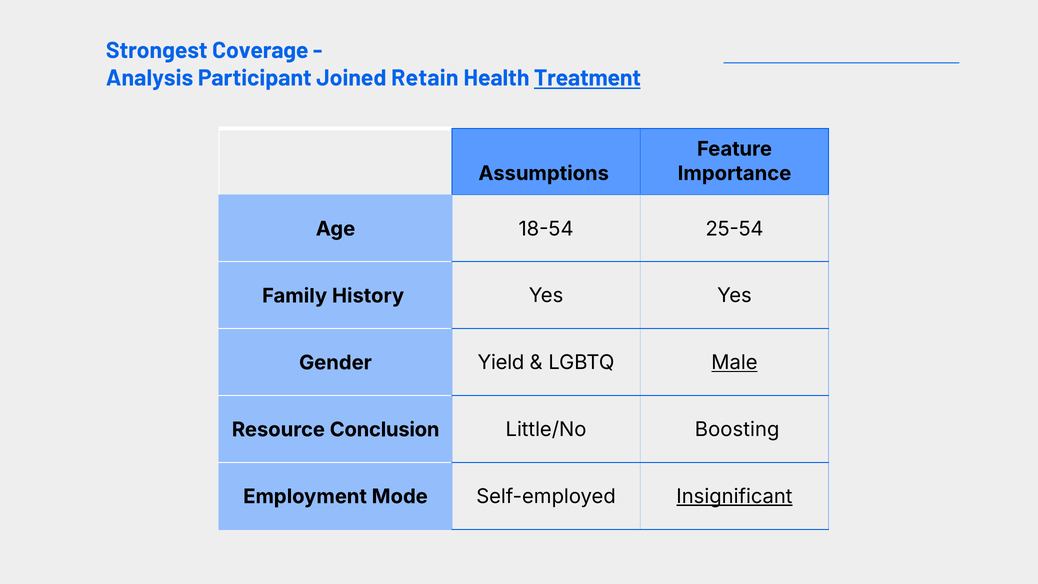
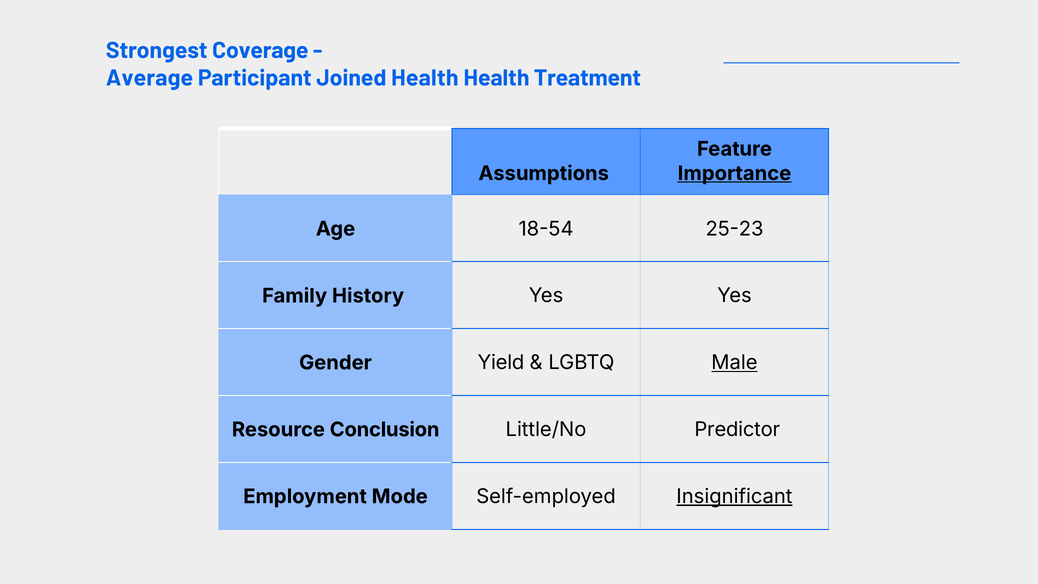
Analysis: Analysis -> Average (150, 78)
Joined Retain: Retain -> Health (425, 78)
Treatment underline: present -> none (587, 78)
Importance underline: none -> present (734, 173)
25-54: 25-54 -> 25-23 (735, 229)
Boosting: Boosting -> Predictor (737, 430)
